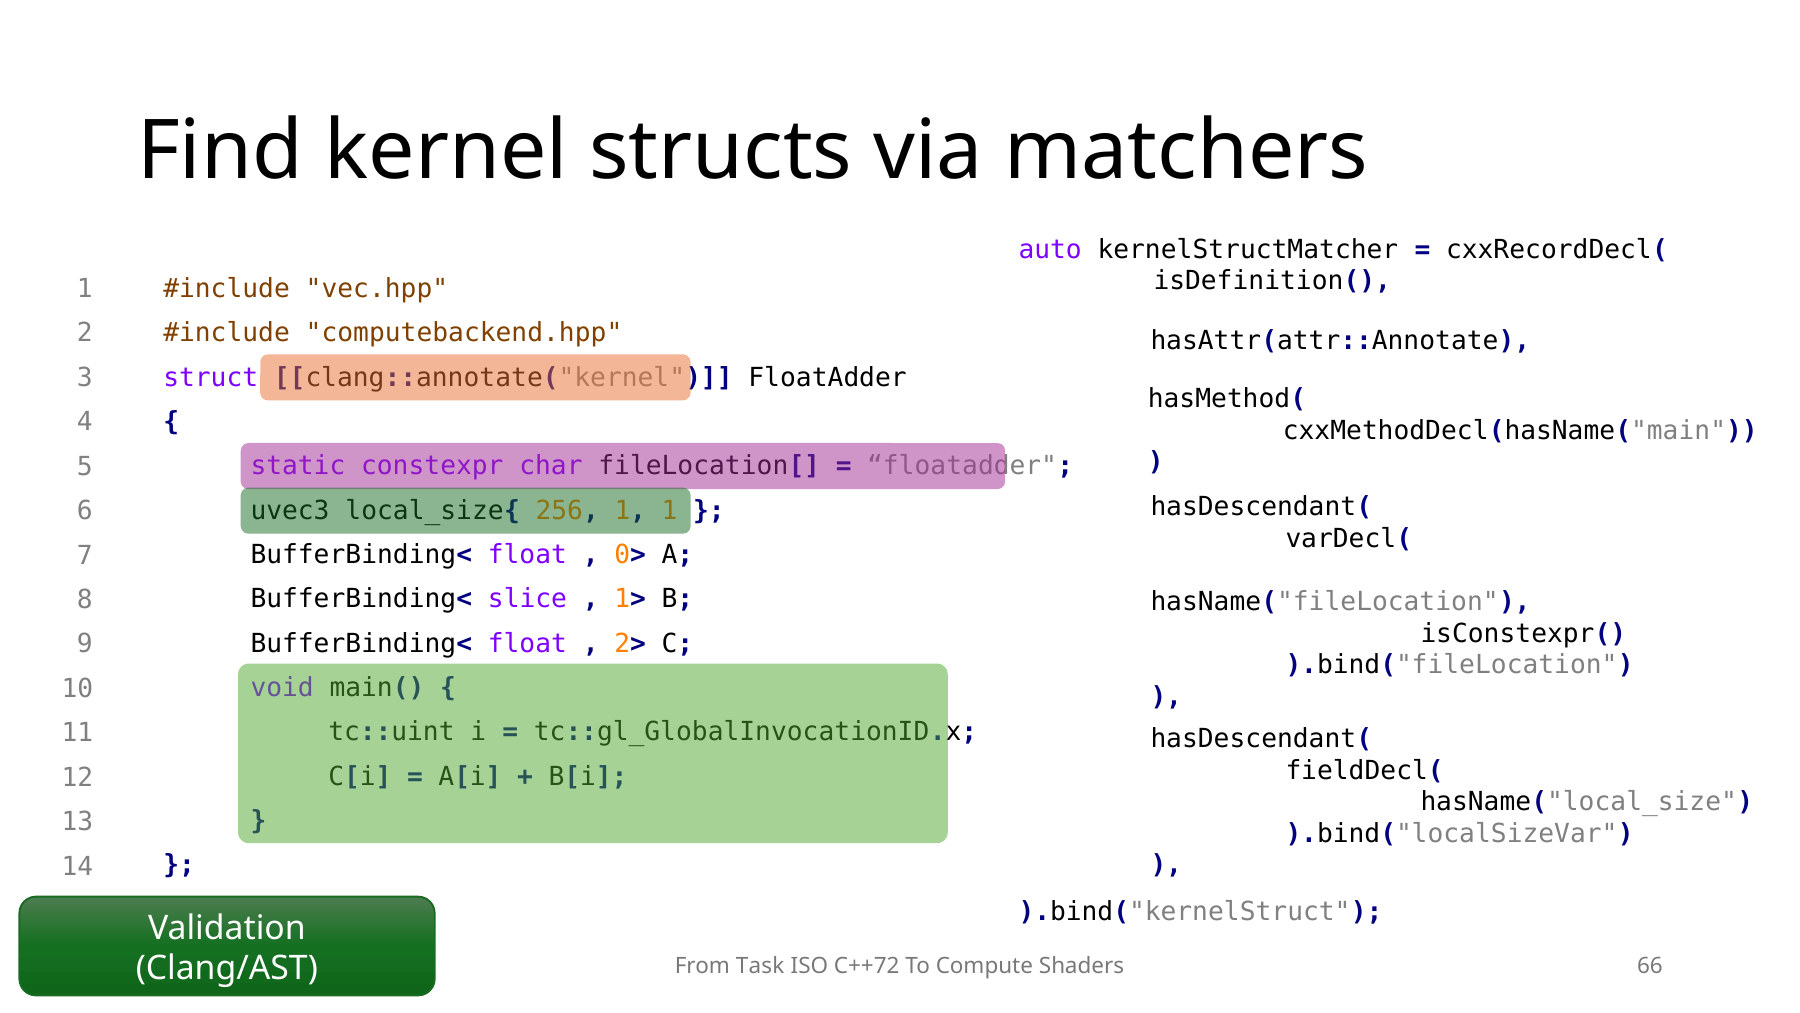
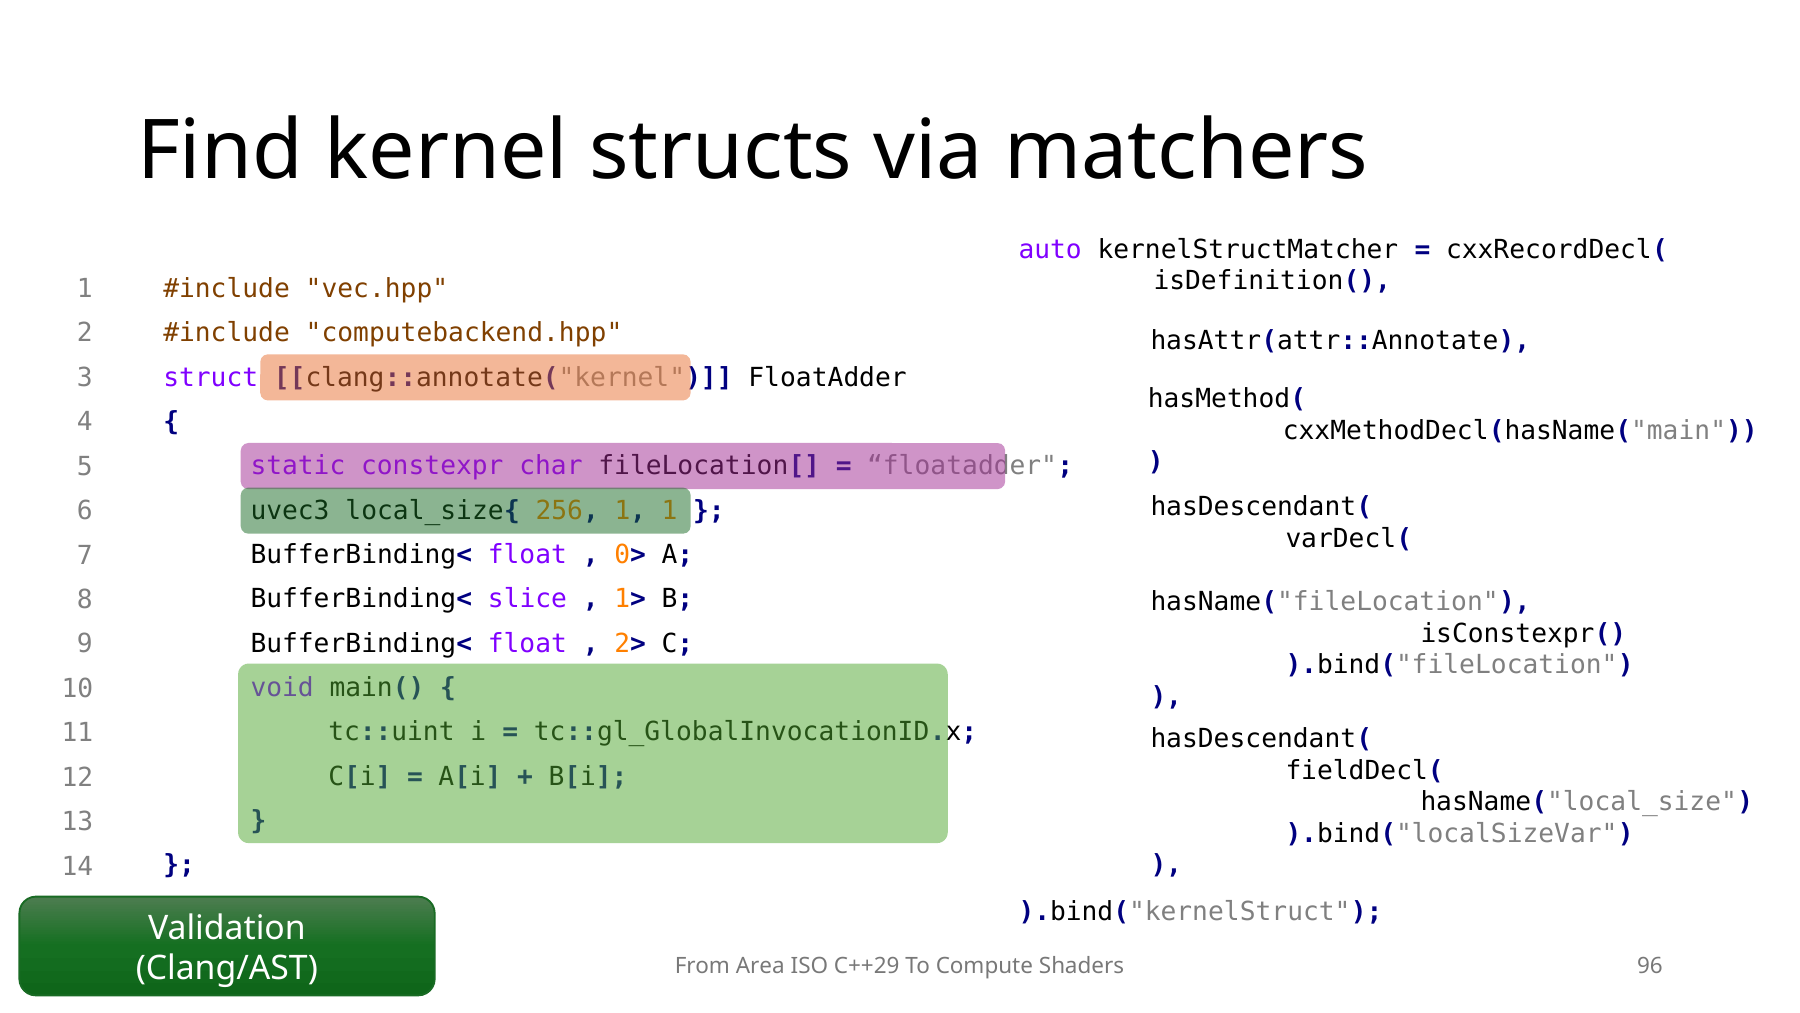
Task: Task -> Area (760, 965)
C++72: C++72 -> C++29 (867, 965)
66: 66 -> 96 (1650, 965)
